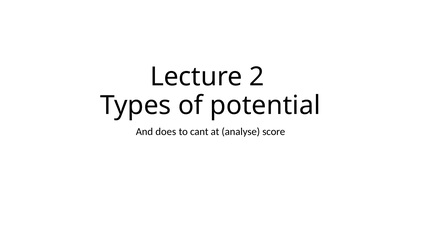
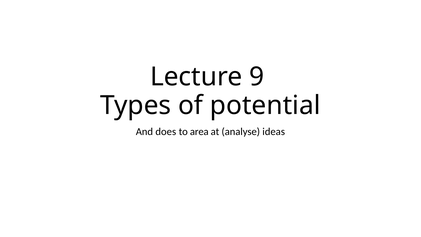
2: 2 -> 9 (257, 77)
cant: cant -> area (199, 132)
score: score -> ideas (274, 132)
